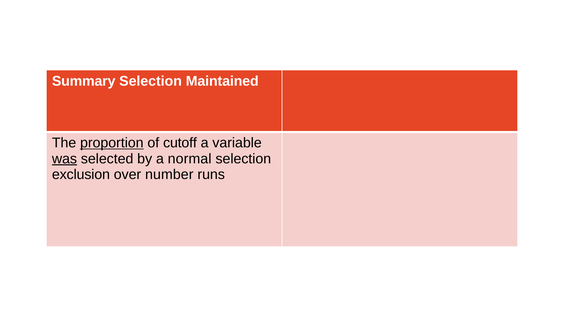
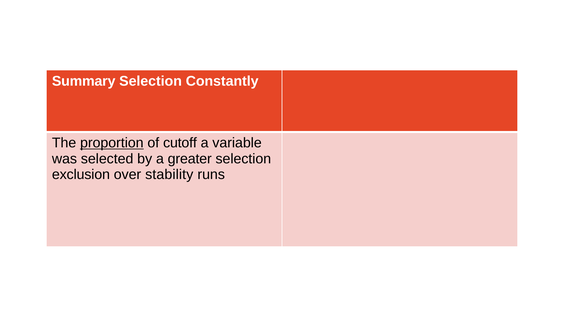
Maintained: Maintained -> Constantly (222, 81)
was underline: present -> none (64, 159)
normal: normal -> greater (190, 159)
number: number -> stability (169, 175)
